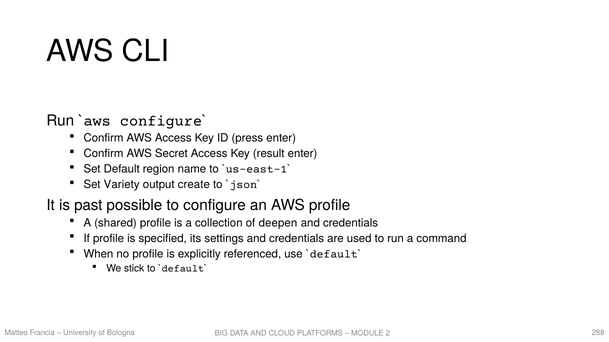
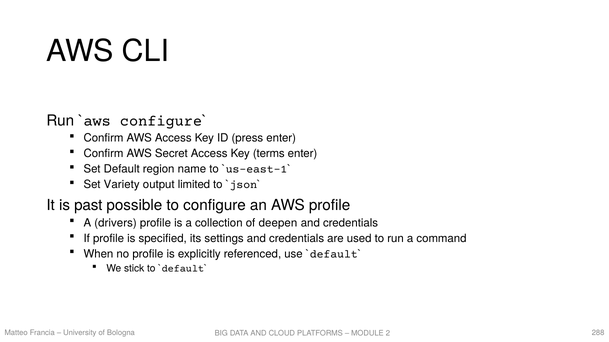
result: result -> terms (269, 154)
create: create -> limited (194, 185)
shared: shared -> drivers (116, 223)
